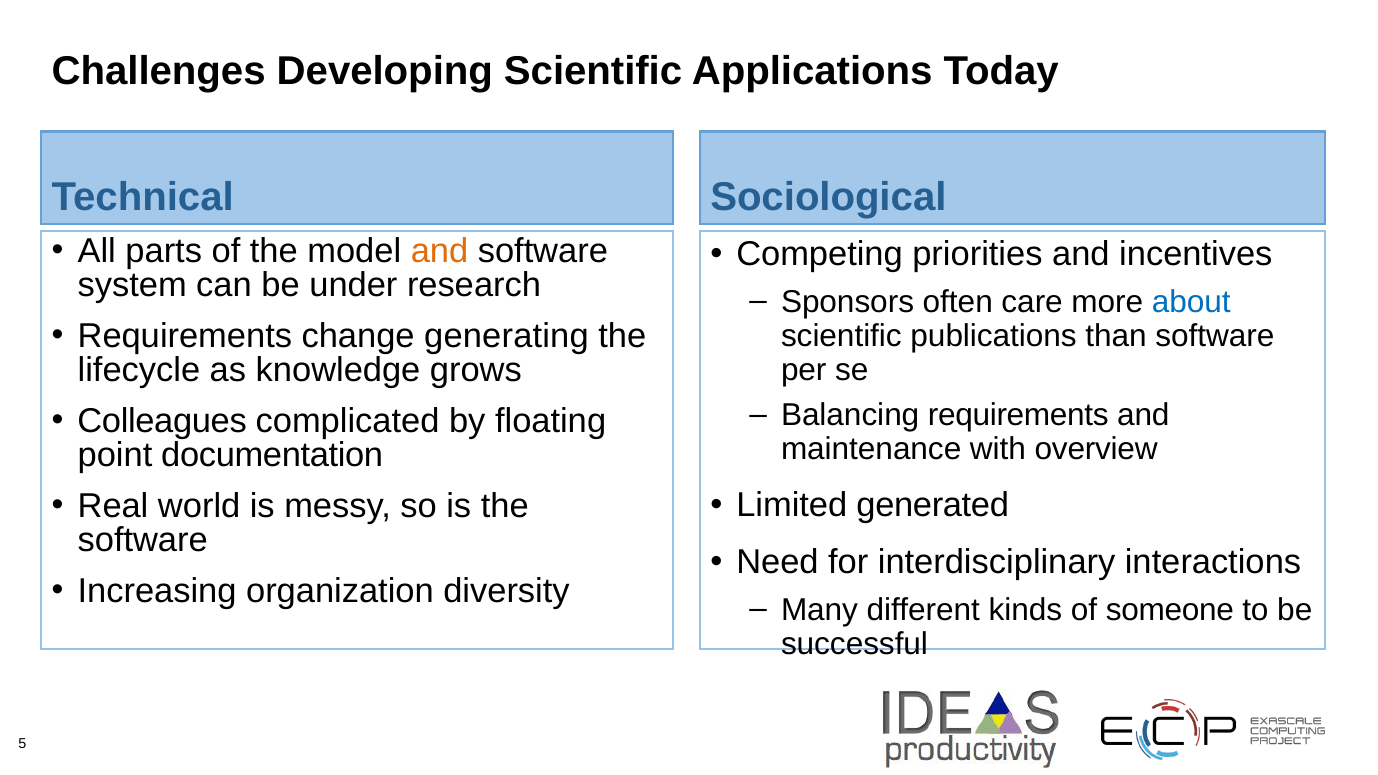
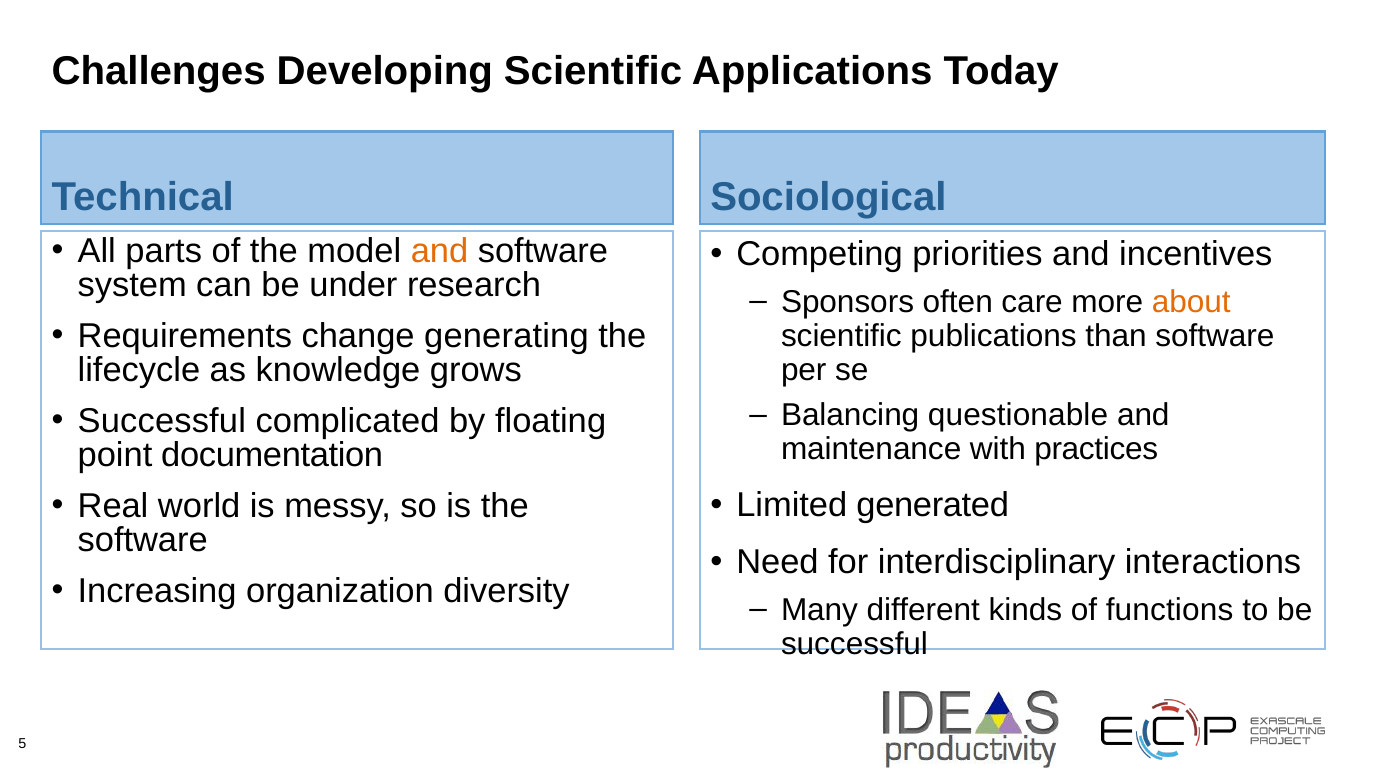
about colour: blue -> orange (1191, 302)
Balancing requirements: requirements -> questionable (1018, 416)
Colleagues: Colleagues -> Successful (162, 422)
overview: overview -> practices (1096, 450)
someone: someone -> functions (1170, 610)
